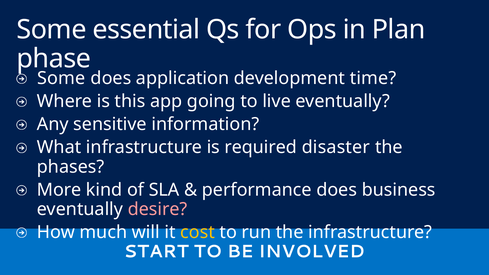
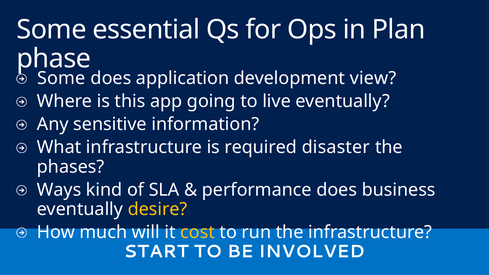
time: time -> view (373, 78)
More: More -> Ways (59, 190)
desire colour: pink -> yellow (158, 209)
